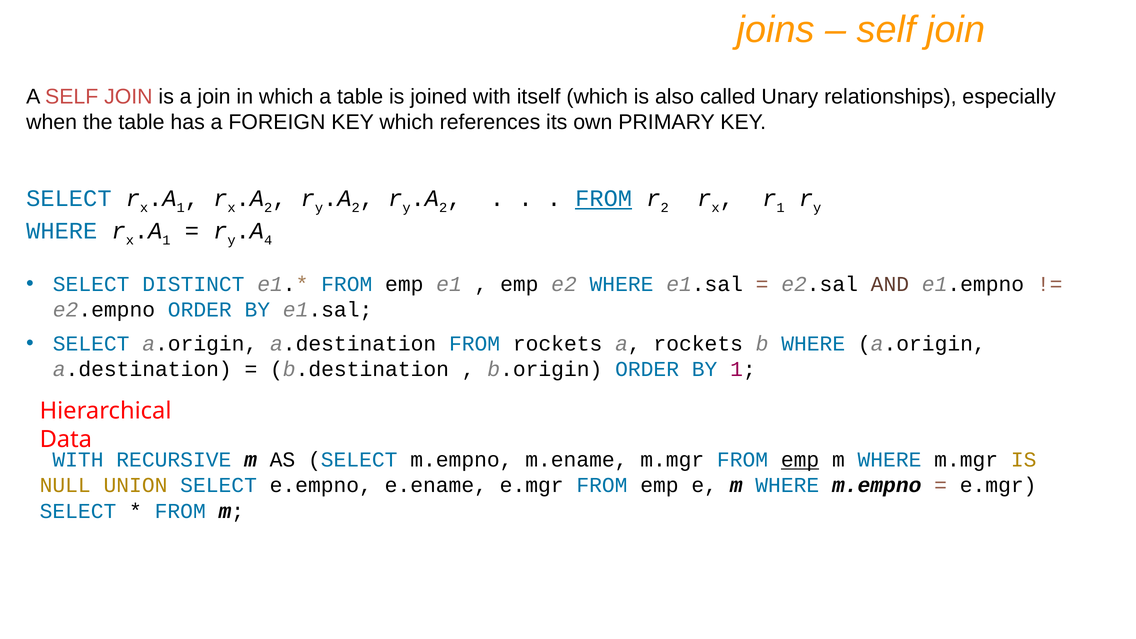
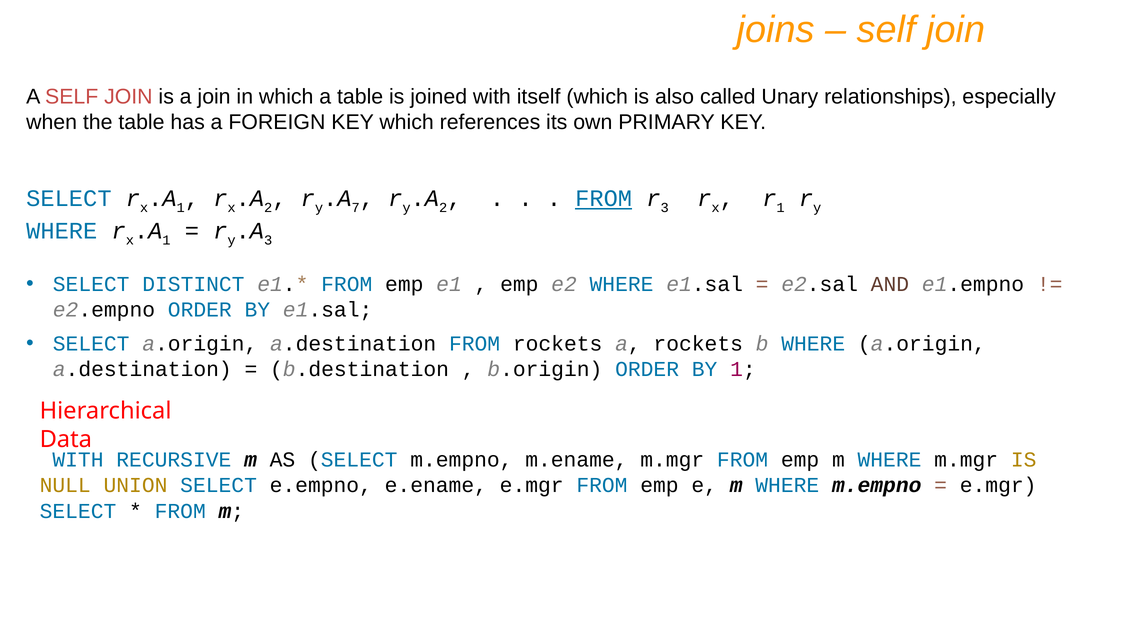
2: 2 -> 7 (356, 208)
2: 2 -> 3 (665, 208)
4: 4 -> 3 (268, 240)
emp underline: present -> none (800, 460)
